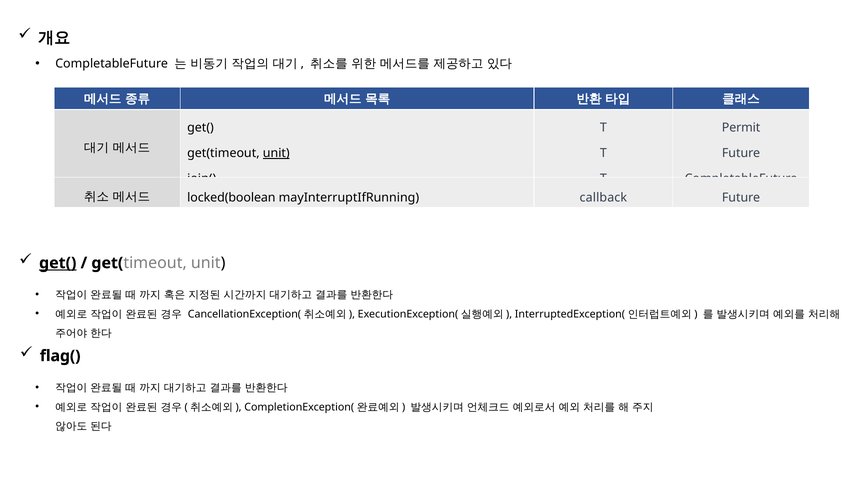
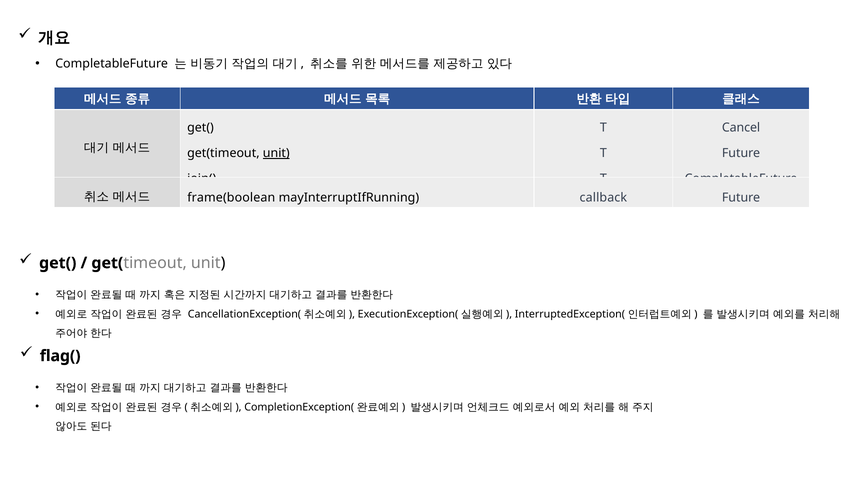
Permit: Permit -> Cancel (741, 128)
locked(boolean: locked(boolean -> frame(boolean (231, 198)
get( underline: present -> none (58, 263)
